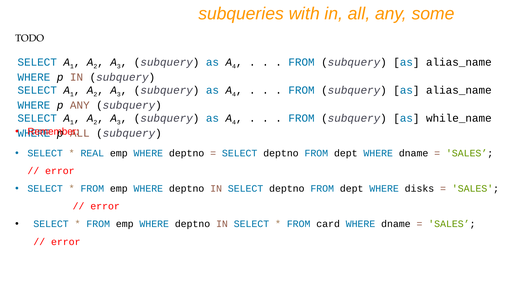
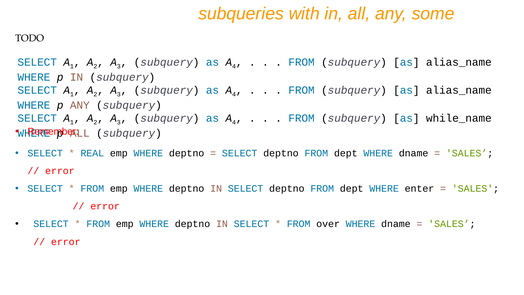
disks: disks -> enter (419, 189)
card: card -> over (328, 224)
